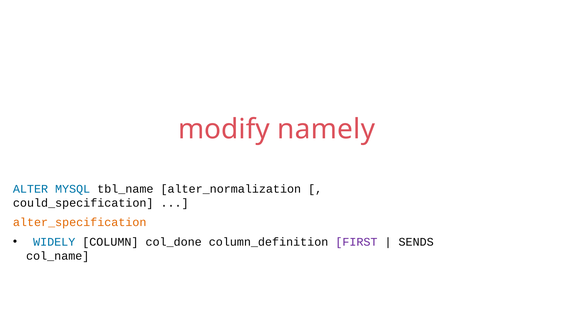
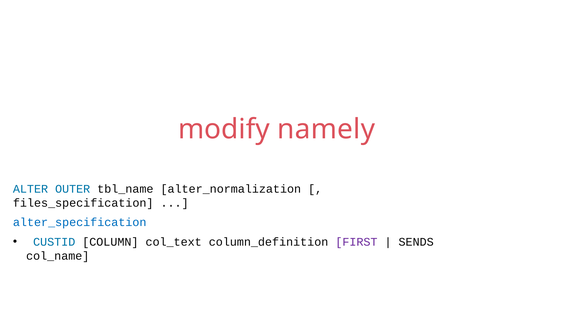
MYSQL: MYSQL -> OUTER (73, 189)
could_specification: could_specification -> files_specification (83, 203)
alter_specification colour: orange -> blue (80, 223)
WIDELY: WIDELY -> CUSTID (54, 242)
col_done: col_done -> col_text (174, 242)
